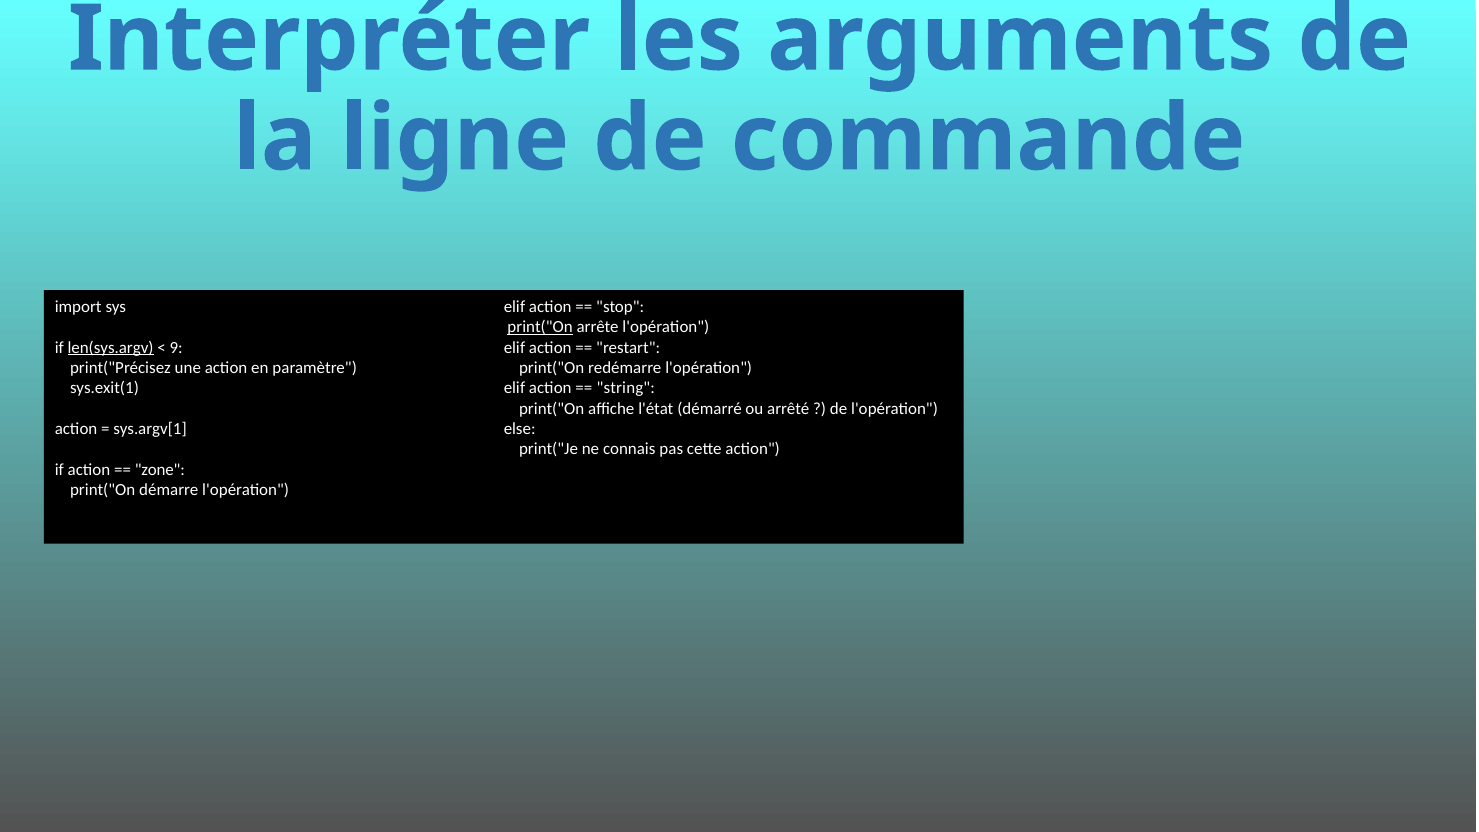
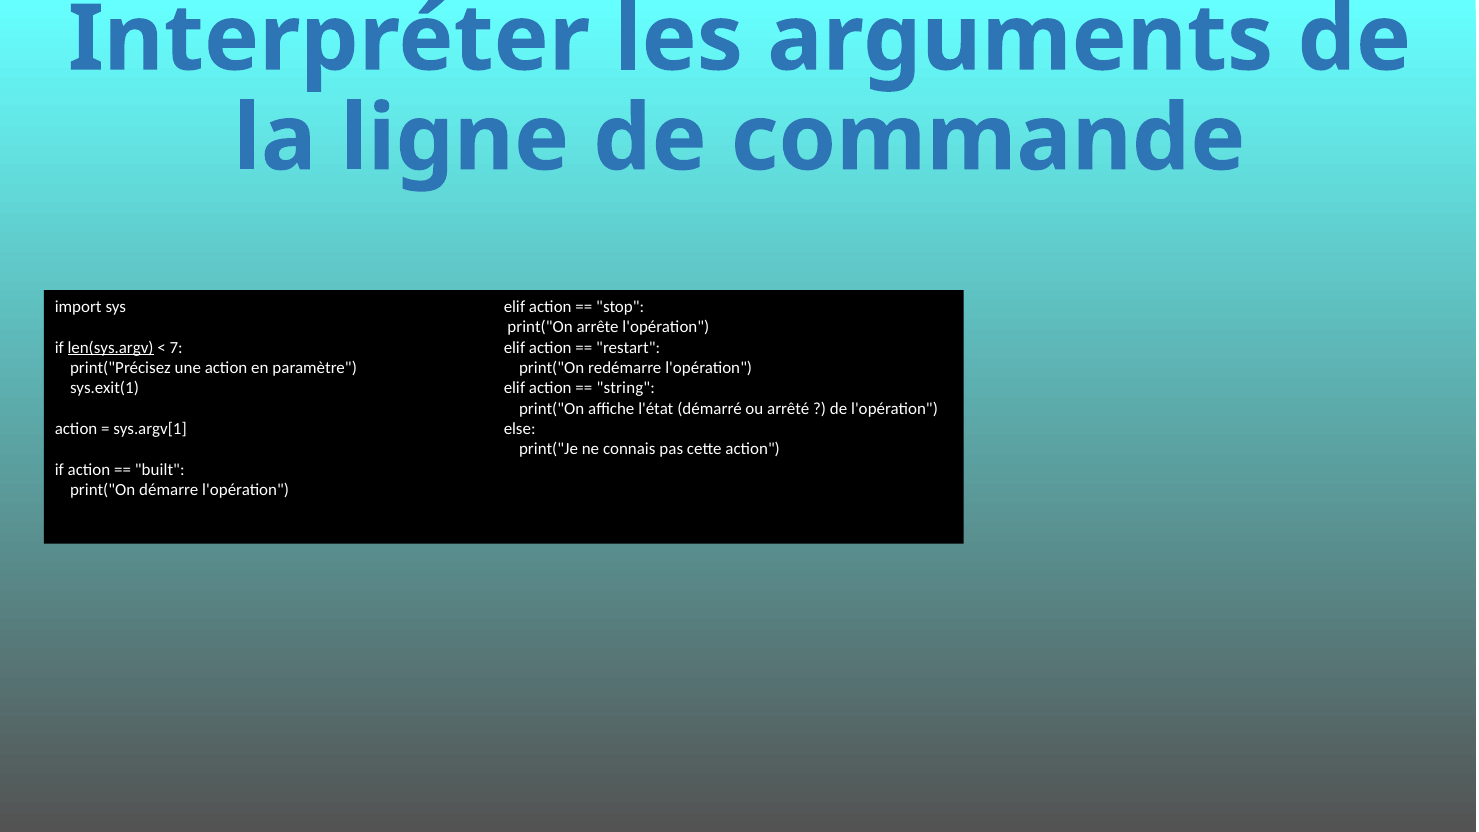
print("On underline: present -> none (540, 327)
9: 9 -> 7 (176, 348)
zone: zone -> built (160, 470)
